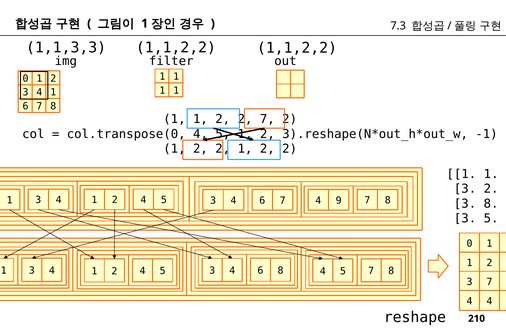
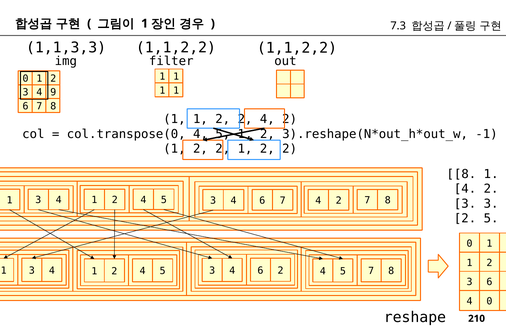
1: 1 -> 9 (53, 92)
2 2 7: 7 -> 4 (267, 119)
1: 1 -> 8 (461, 174)
3: 3 -> 4 (465, 189)
7 4 9: 9 -> 2 (339, 201)
3 8: 8 -> 3 (491, 204)
3: 3 -> 2 (465, 219)
6 8: 8 -> 2 (280, 271)
7: 7 -> 6 (489, 282)
4 4: 4 -> 0 (489, 301)
